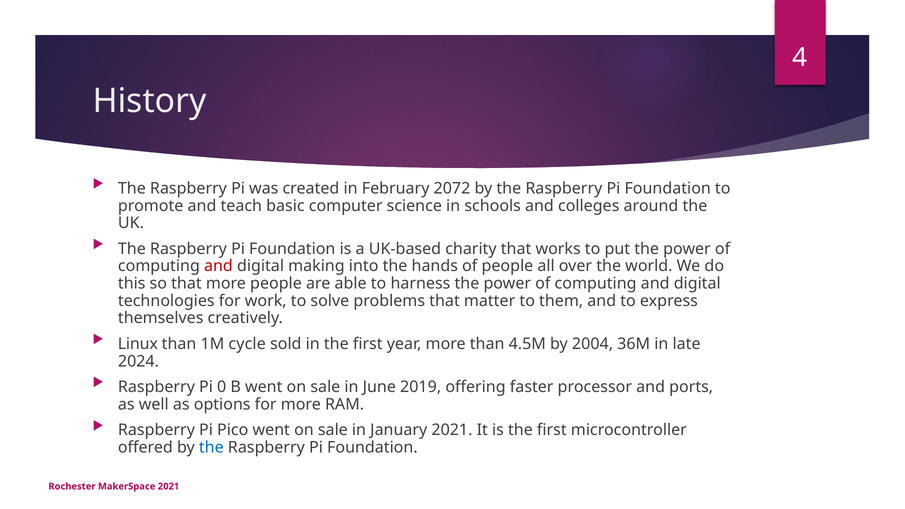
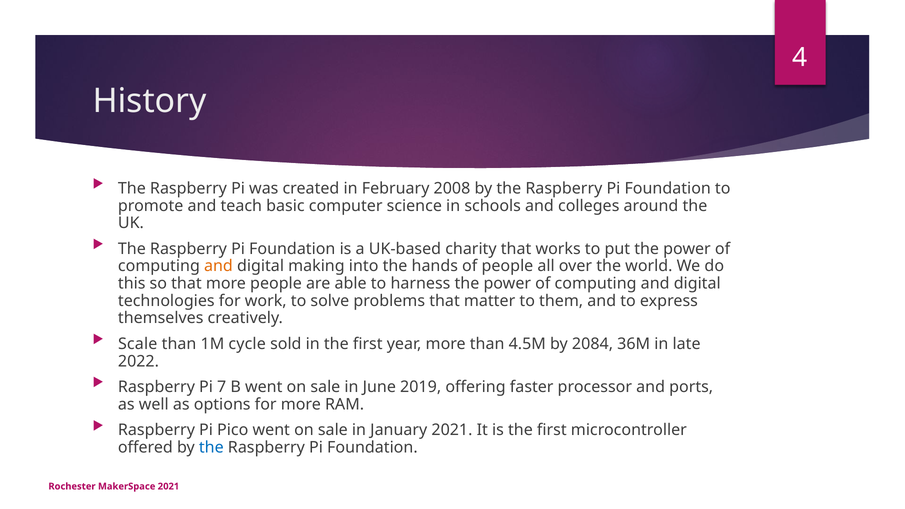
2072: 2072 -> 2008 (452, 188)
and colour: red -> orange (218, 266)
Linux: Linux -> Scale (138, 344)
2004: 2004 -> 2084 (593, 344)
2024: 2024 -> 2022 (138, 361)
0: 0 -> 7 (222, 387)
